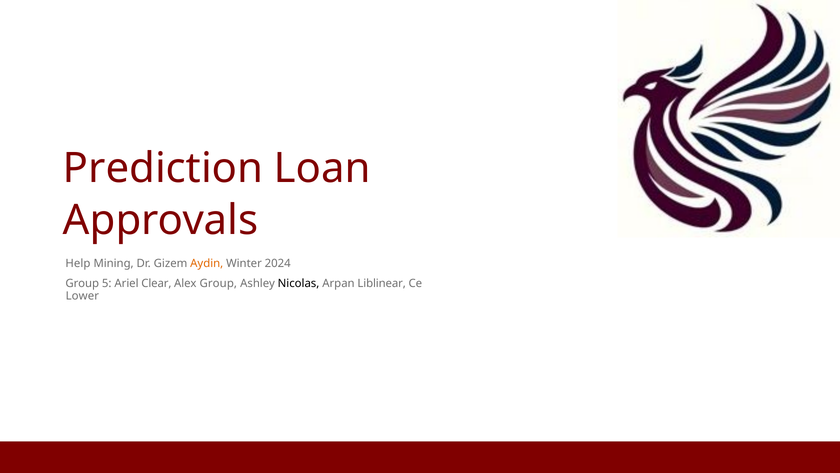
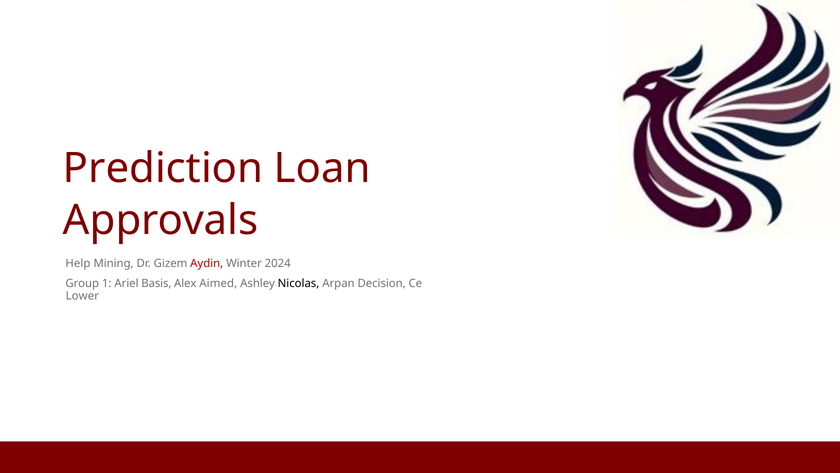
Aydin colour: orange -> red (207, 263)
5: 5 -> 1 (107, 283)
Clear: Clear -> Basis (156, 283)
Alex Group: Group -> Aimed (218, 283)
Liblinear: Liblinear -> Decision (382, 283)
